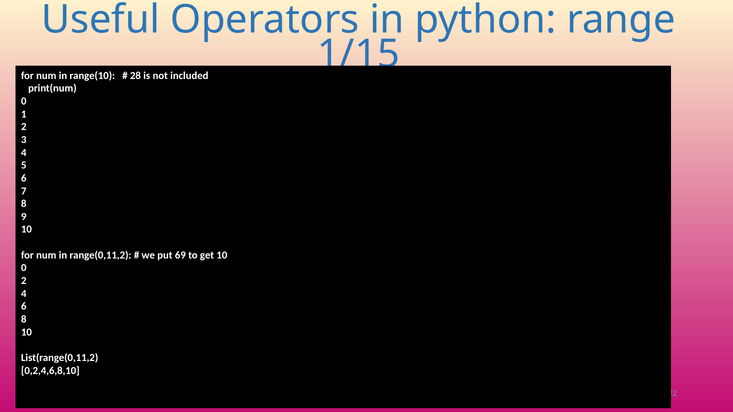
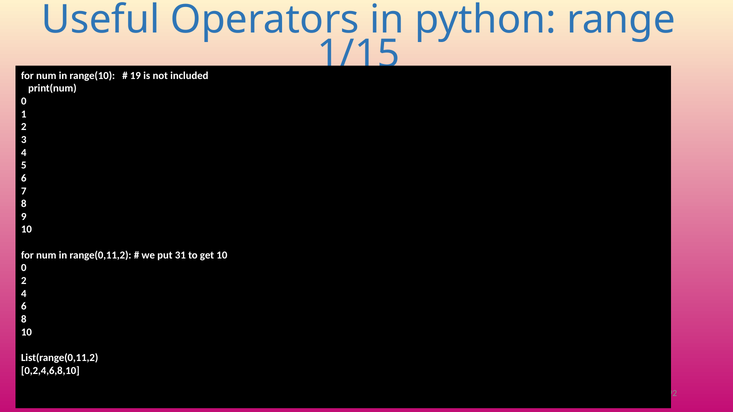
28: 28 -> 19 (135, 76)
69: 69 -> 31 (180, 255)
